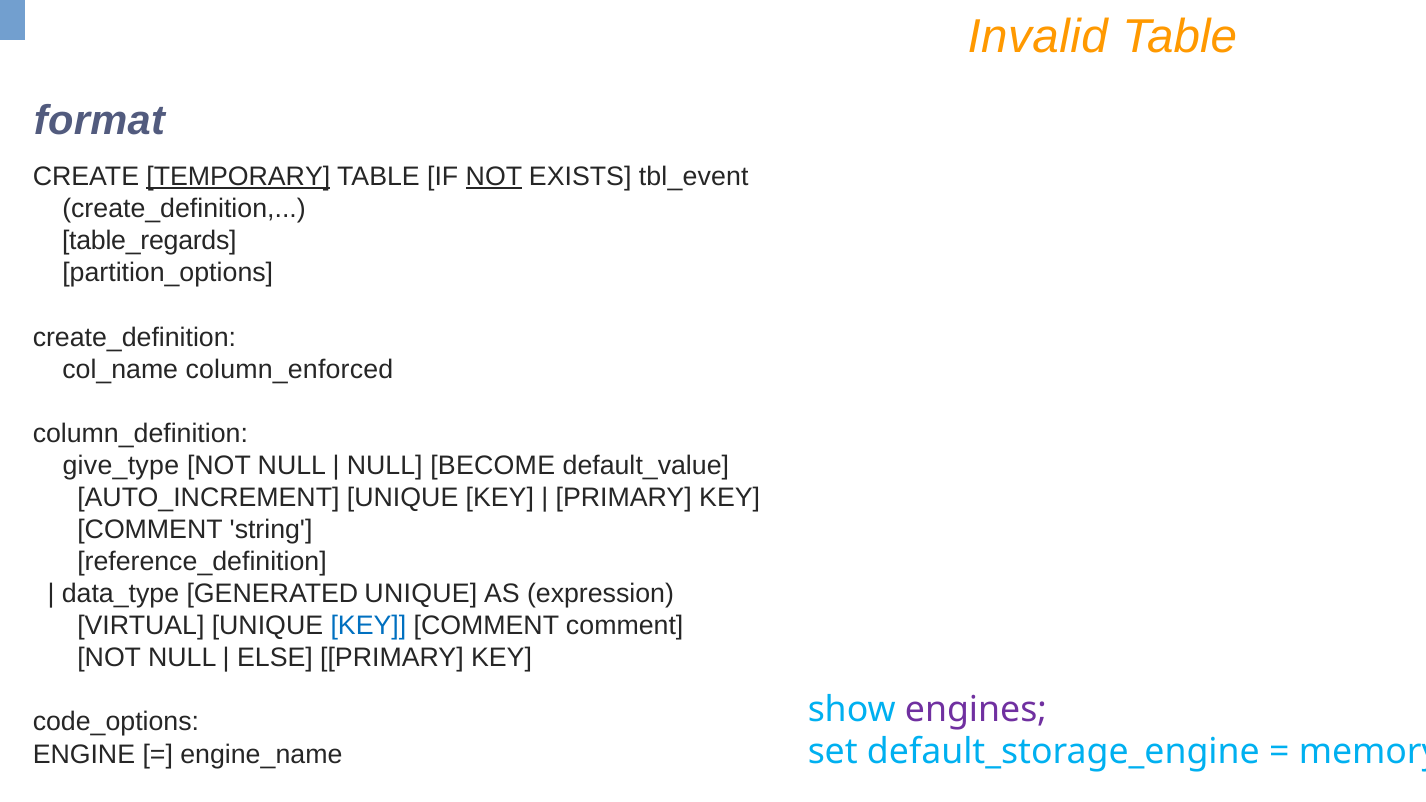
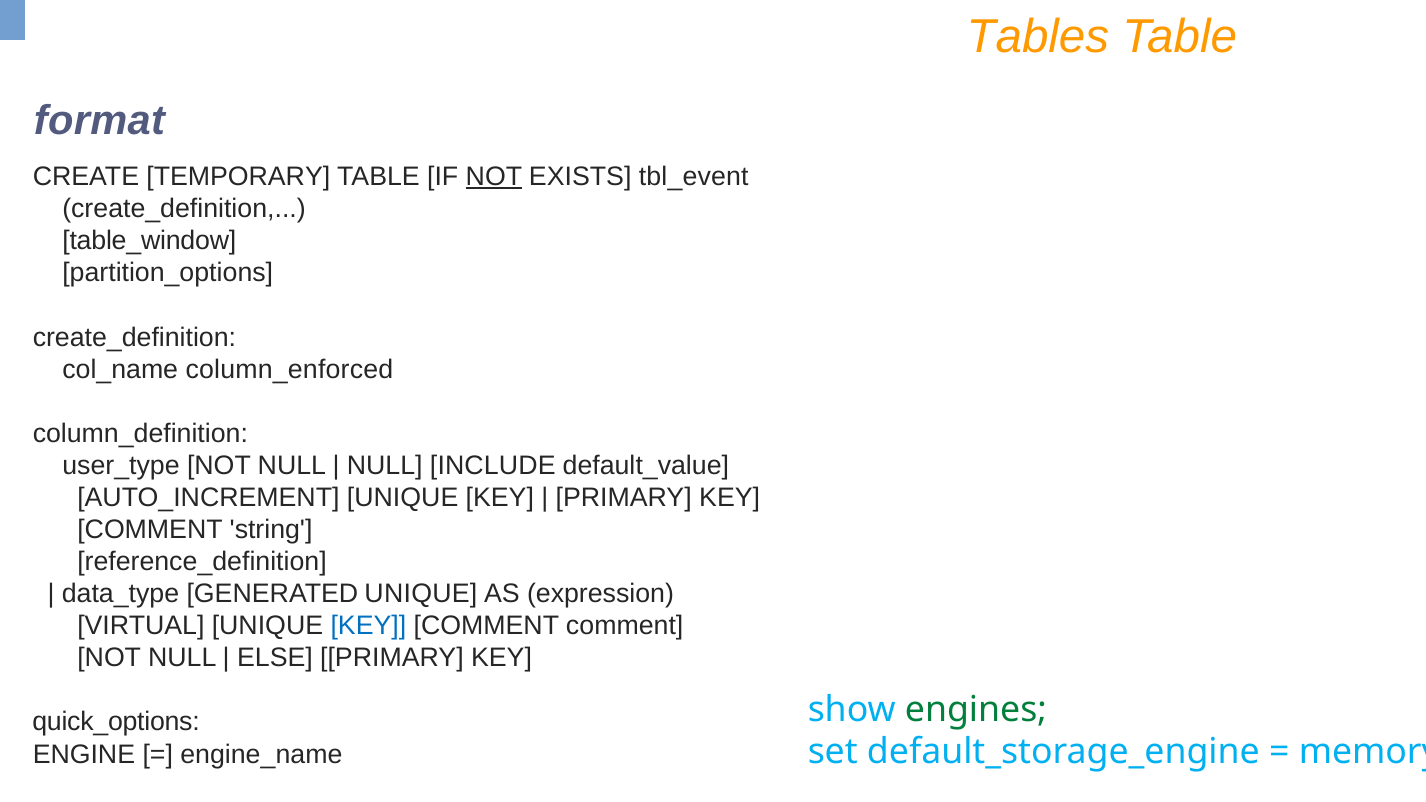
Invalid: Invalid -> Tables (1038, 37)
TEMPORARY underline: present -> none (238, 177)
table_regards: table_regards -> table_window (149, 241)
give_type: give_type -> user_type (121, 466)
BECOME: BECOME -> INCLUDE (493, 466)
engines colour: purple -> green (976, 710)
code_options: code_options -> quick_options (116, 722)
